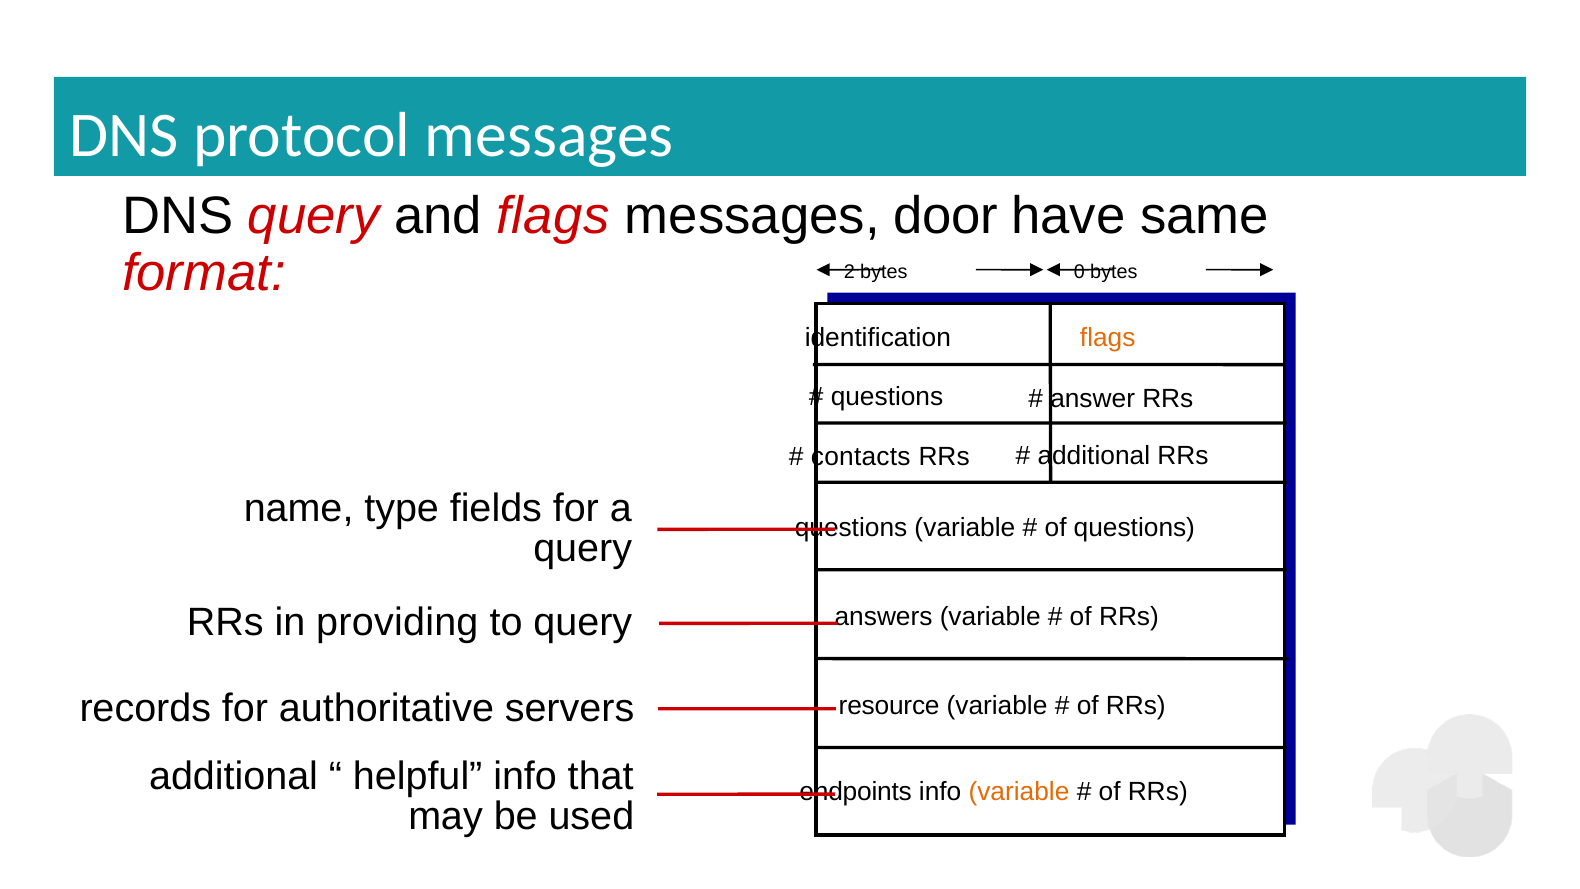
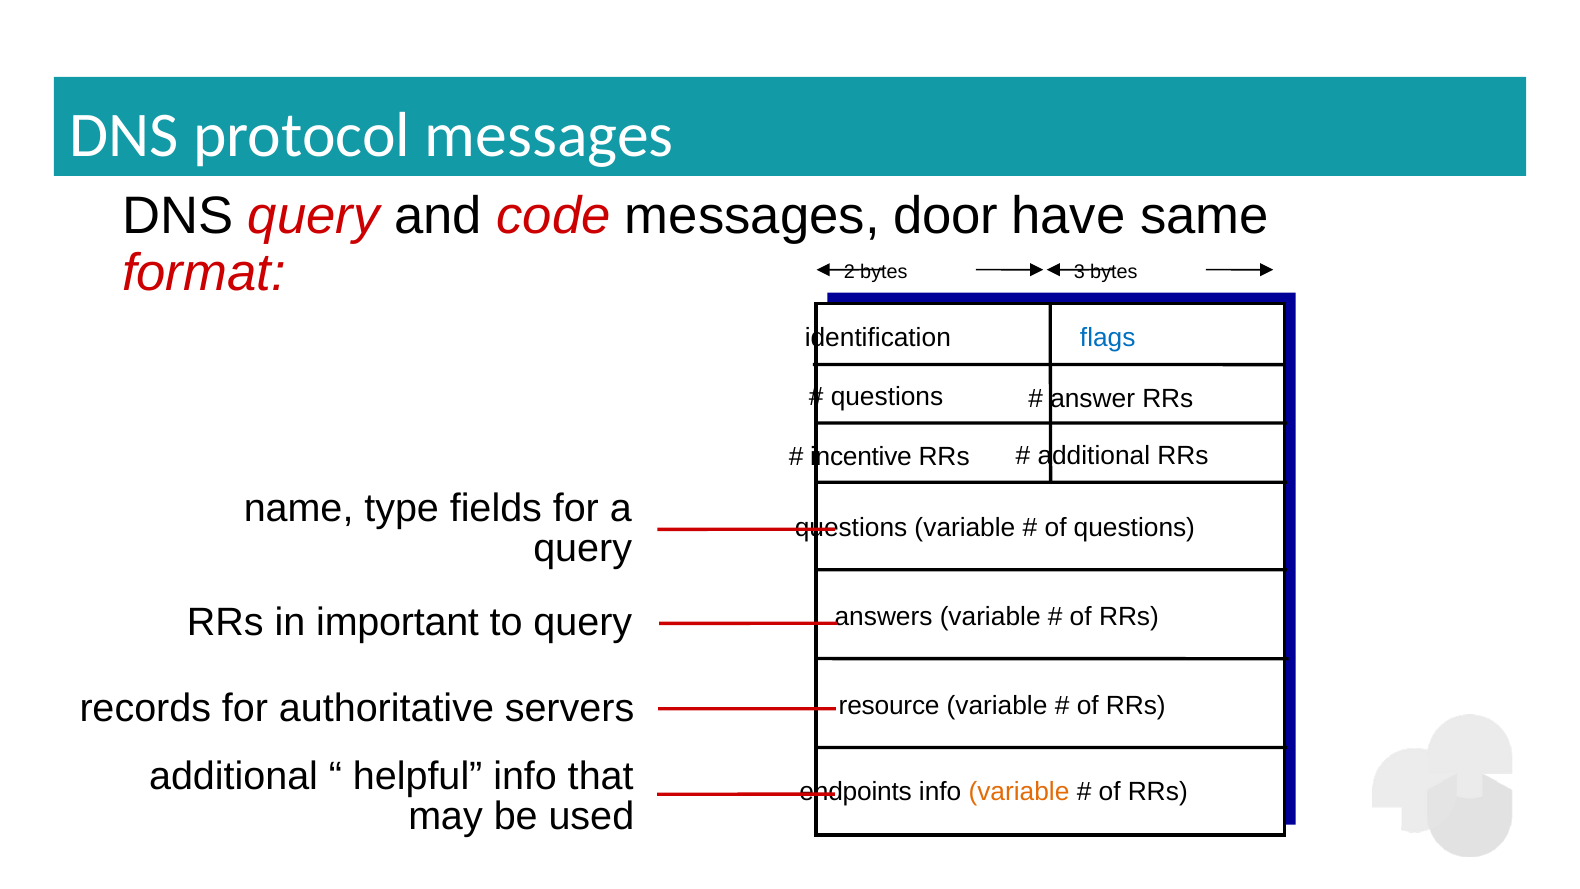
and flags: flags -> code (554, 216)
0: 0 -> 3 (1079, 272)
flags colour: orange -> blue (1108, 338)
contacts: contacts -> incentive (861, 456)
providing: providing -> important (398, 622)
